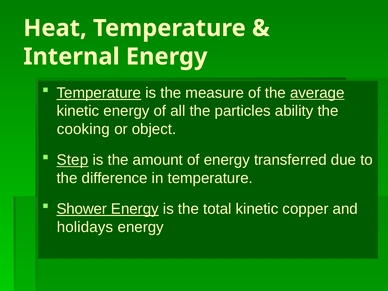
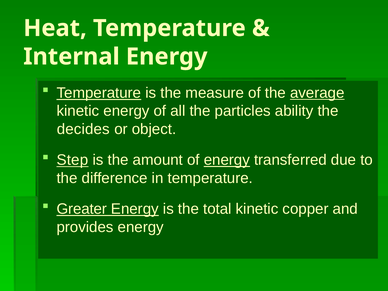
cooking: cooking -> decides (83, 129)
energy underline: none -> present (227, 160)
Shower: Shower -> Greater (82, 209)
holidays: holidays -> provides (85, 227)
